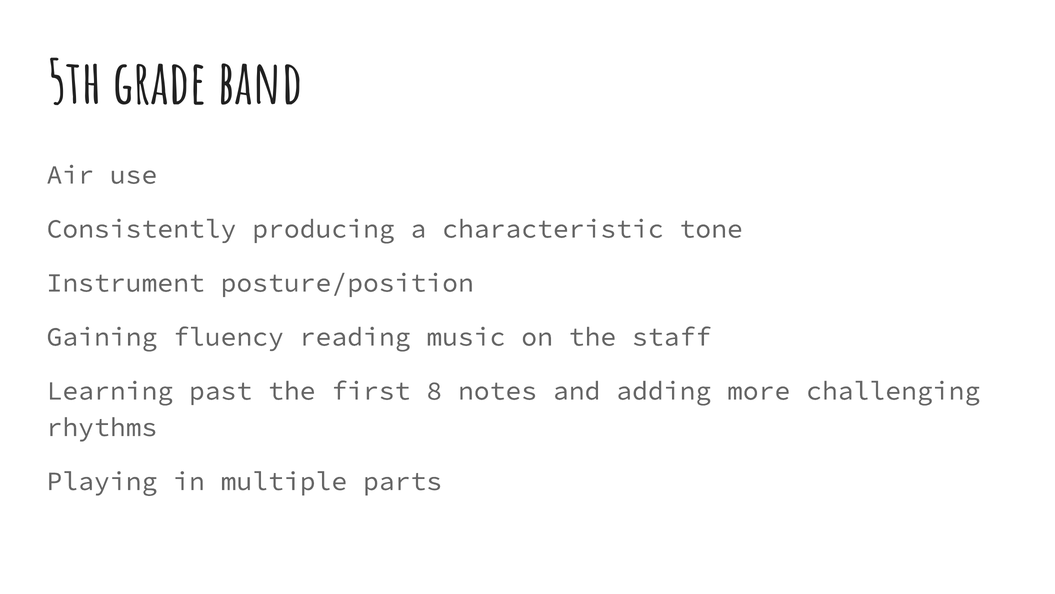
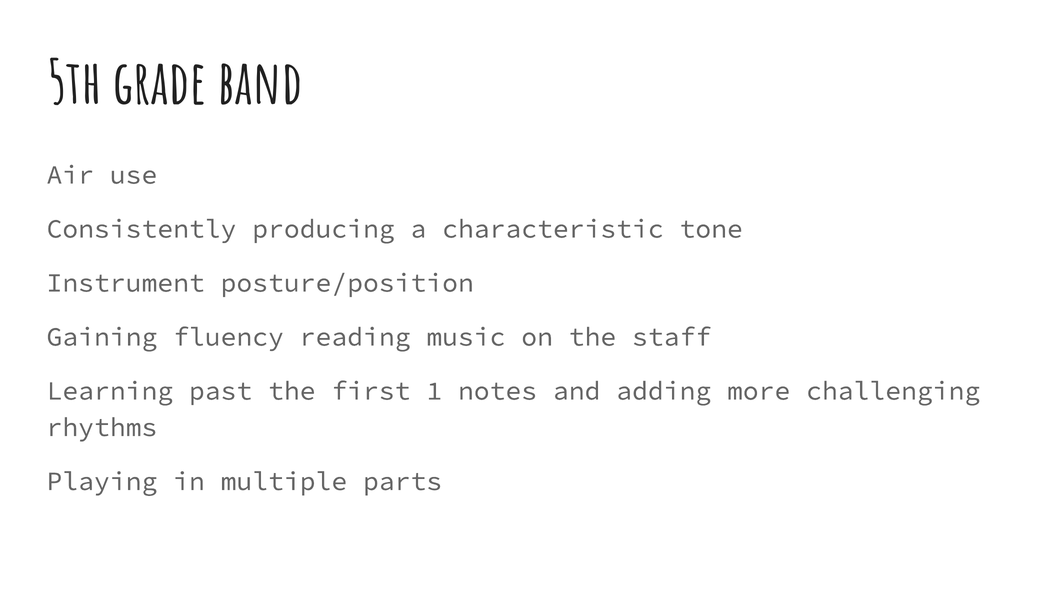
8: 8 -> 1 (434, 391)
